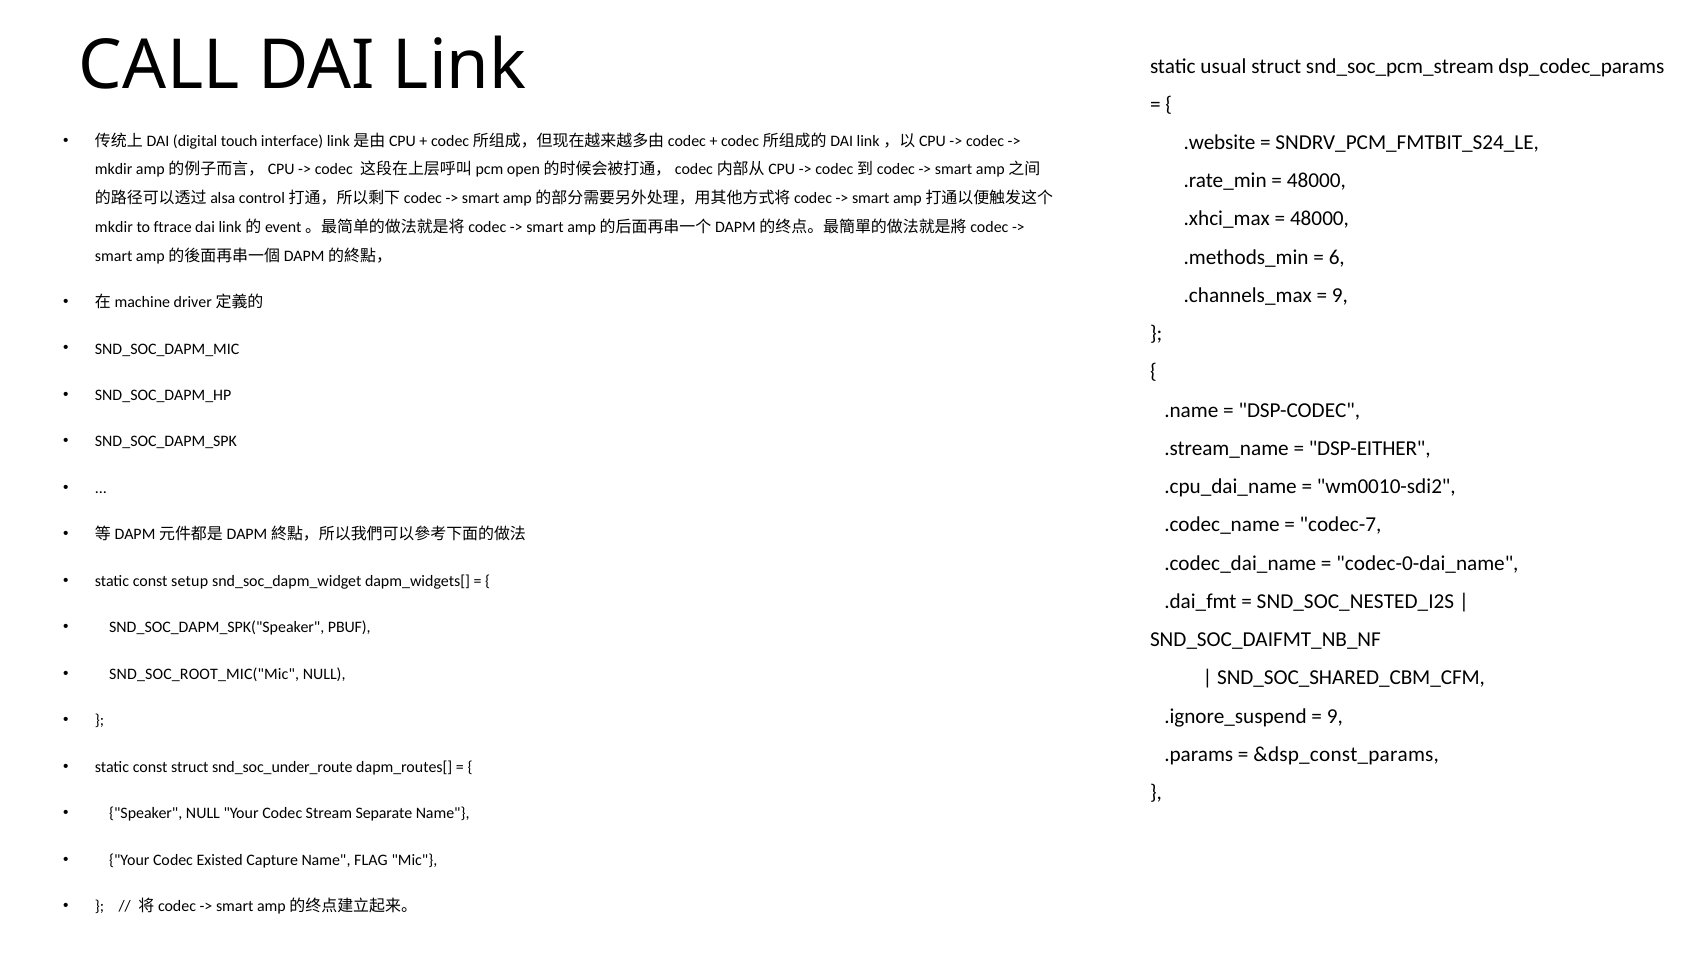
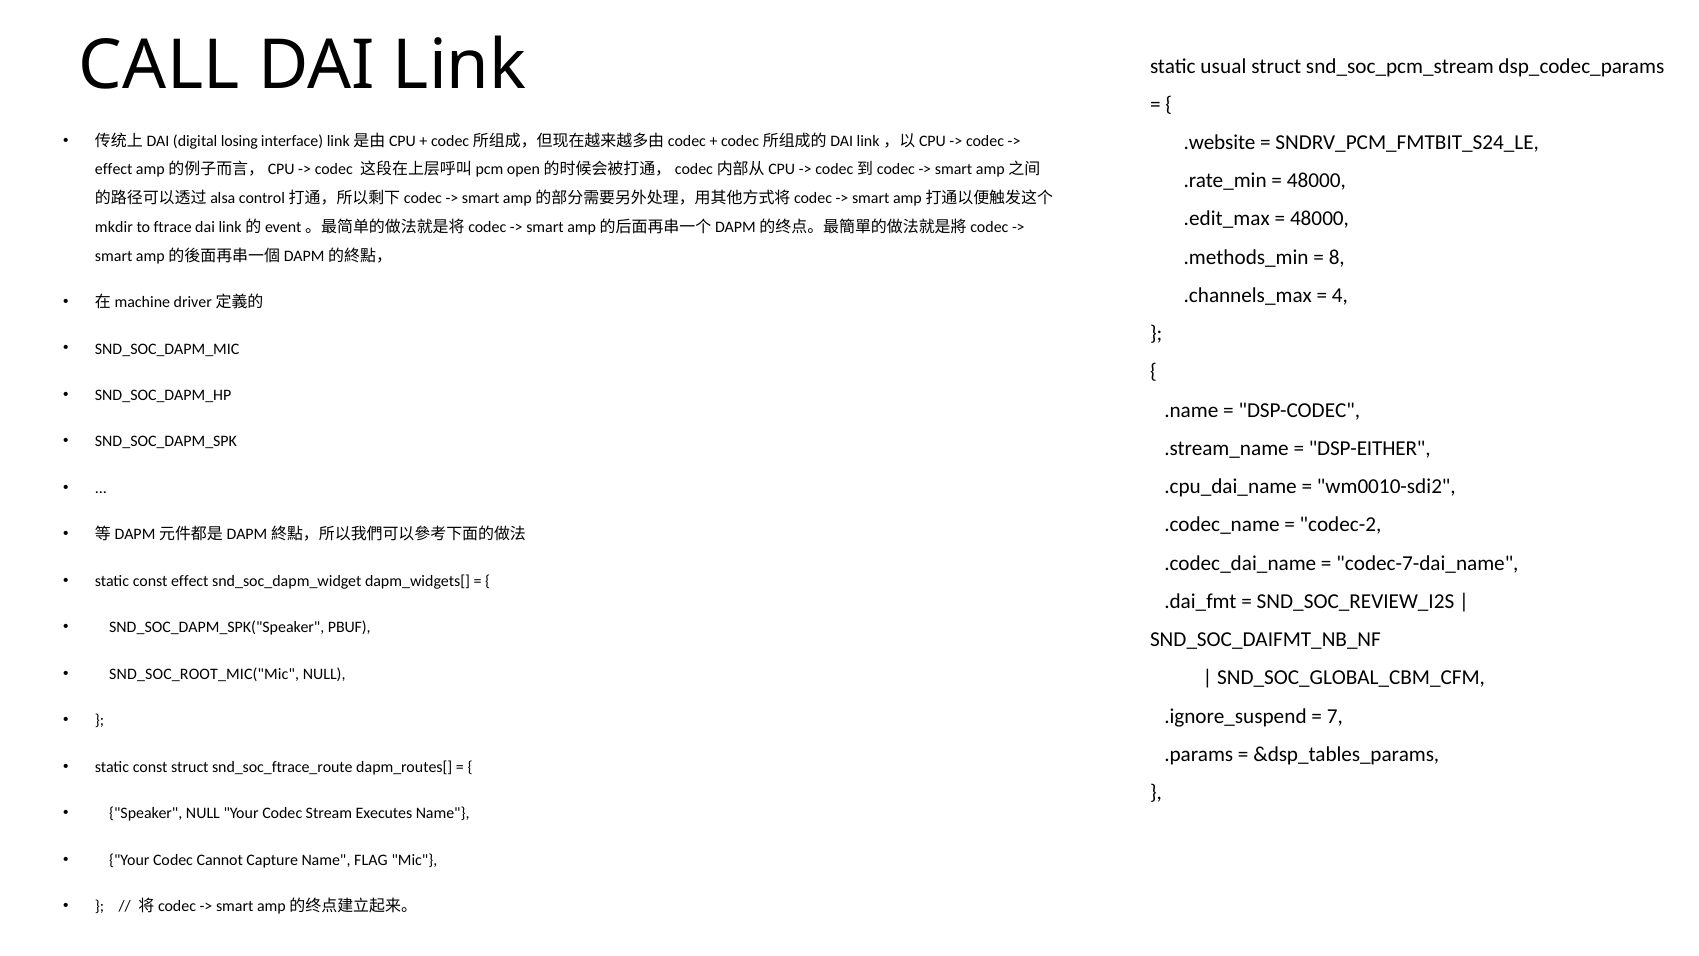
touch: touch -> losing (239, 141)
mkdir: mkdir -> effect (114, 170)
.xhci_max: .xhci_max -> .edit_max (1227, 219)
6: 6 -> 8 (1337, 257)
9: 9 -> 4 (1340, 295)
codec-7: codec-7 -> codec-2 (1340, 525)
codec-0-dai_name: codec-0-dai_name -> codec-7-dai_name (1427, 563)
const setup: setup -> effect (190, 581)
SND_SOC_NESTED_I2S: SND_SOC_NESTED_I2S -> SND_SOC_REVIEW_I2S (1355, 601)
SND_SOC_SHARED_CBM_CFM: SND_SOC_SHARED_CBM_CFM -> SND_SOC_GLOBAL_CBM_CFM (1351, 678)
9: 9 -> 7 (1335, 716)
&dsp_const_params: &dsp_const_params -> &dsp_tables_params (1346, 754)
snd_soc_under_route: snd_soc_under_route -> snd_soc_ftrace_route (282, 767)
Separate: Separate -> Executes (384, 813)
Existed: Existed -> Cannot (220, 860)
